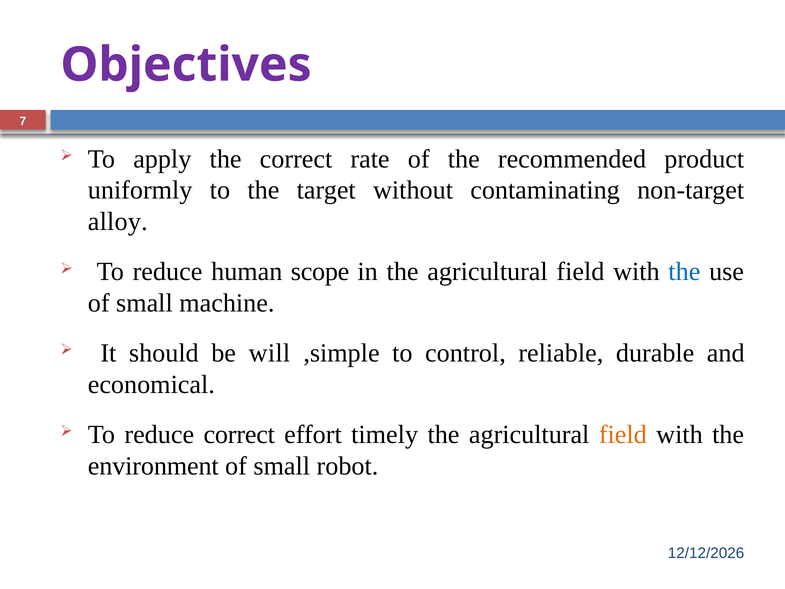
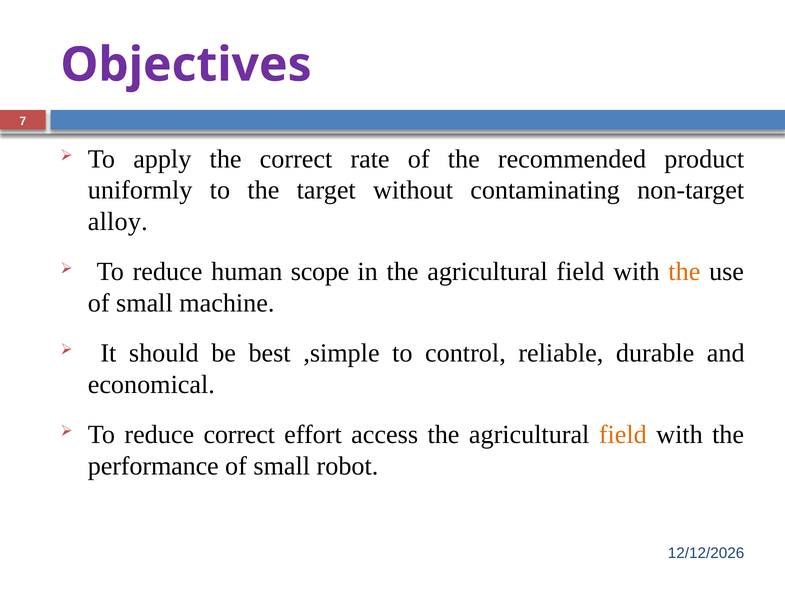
the colour: blue -> orange (684, 272)
will: will -> best (270, 353)
timely: timely -> access (385, 434)
environment: environment -> performance (153, 466)
